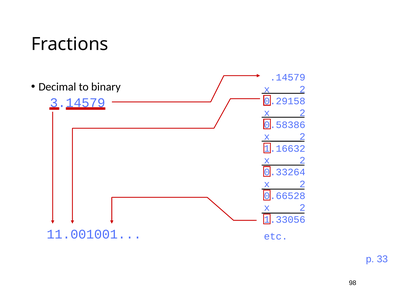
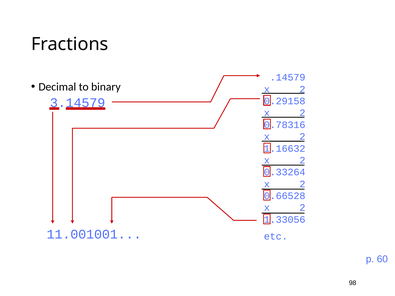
0.58386: 0.58386 -> 0.78316 (285, 125)
33: 33 -> 60 (382, 259)
